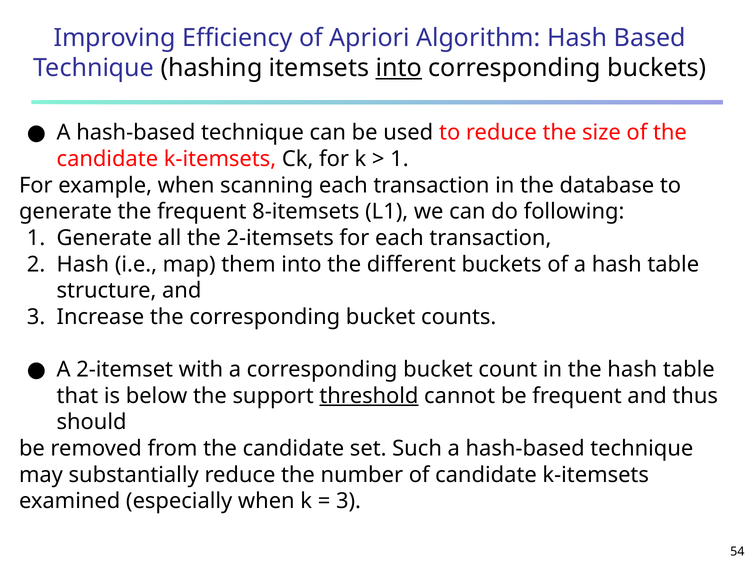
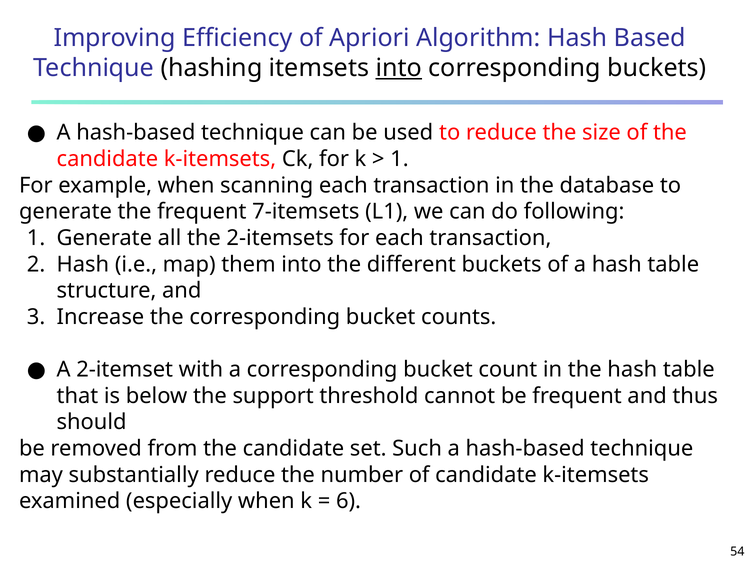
8-itemsets: 8-itemsets -> 7-itemsets (306, 212)
threshold underline: present -> none (369, 396)
3: 3 -> 6 (349, 501)
